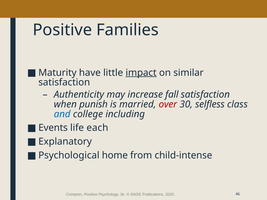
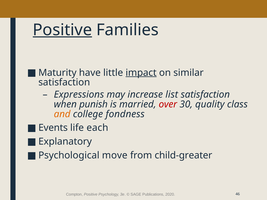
Positive underline: none -> present (62, 30)
Authenticity: Authenticity -> Expressions (79, 95)
fall: fall -> list (172, 95)
selfless: selfless -> quality (210, 104)
and colour: blue -> orange (62, 114)
including: including -> fondness (125, 114)
home: home -> move (115, 156)
child-intense: child-intense -> child-greater (183, 156)
